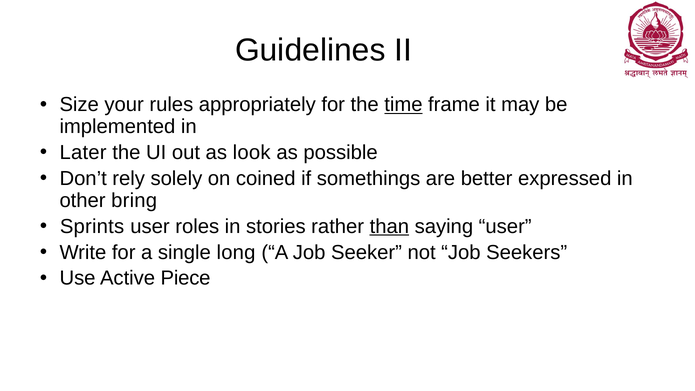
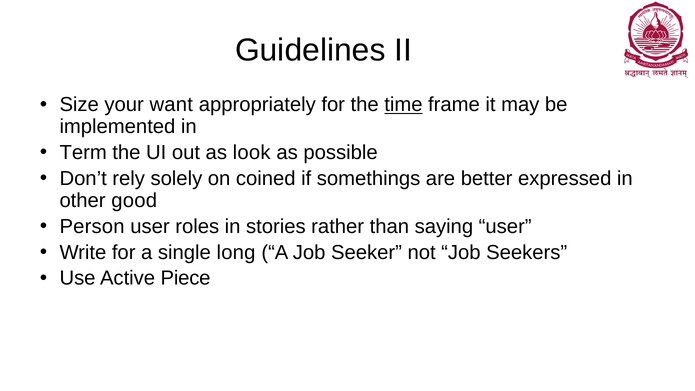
rules: rules -> want (171, 105)
Later: Later -> Term (83, 153)
bring: bring -> good (134, 200)
Sprints: Sprints -> Person (92, 226)
than underline: present -> none (389, 226)
